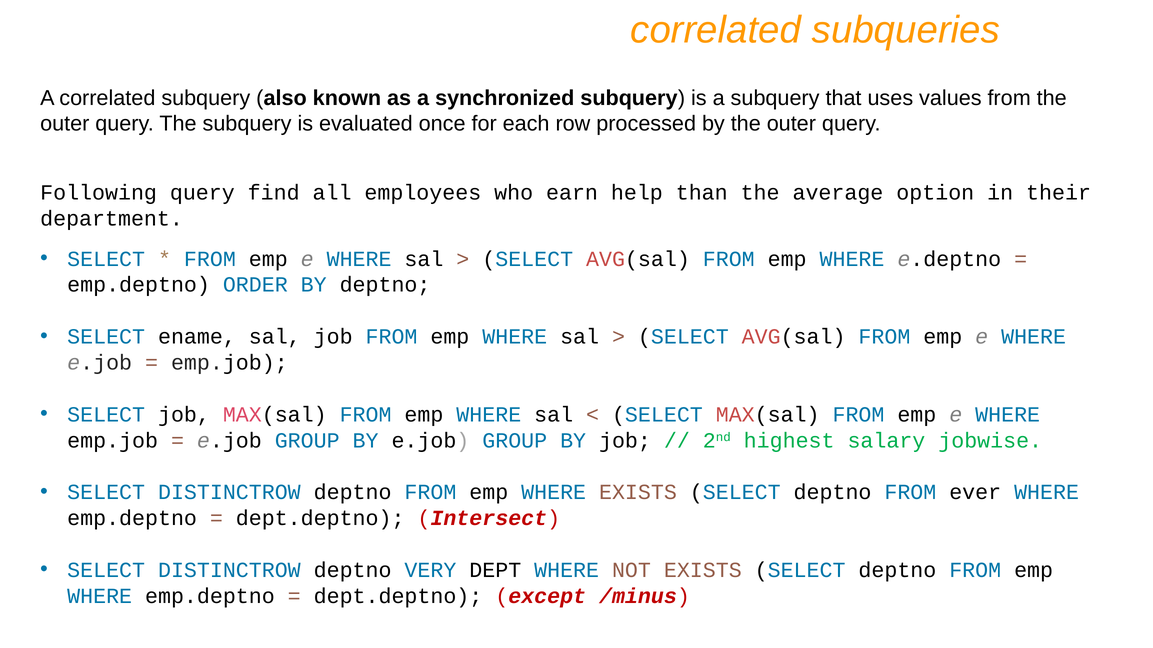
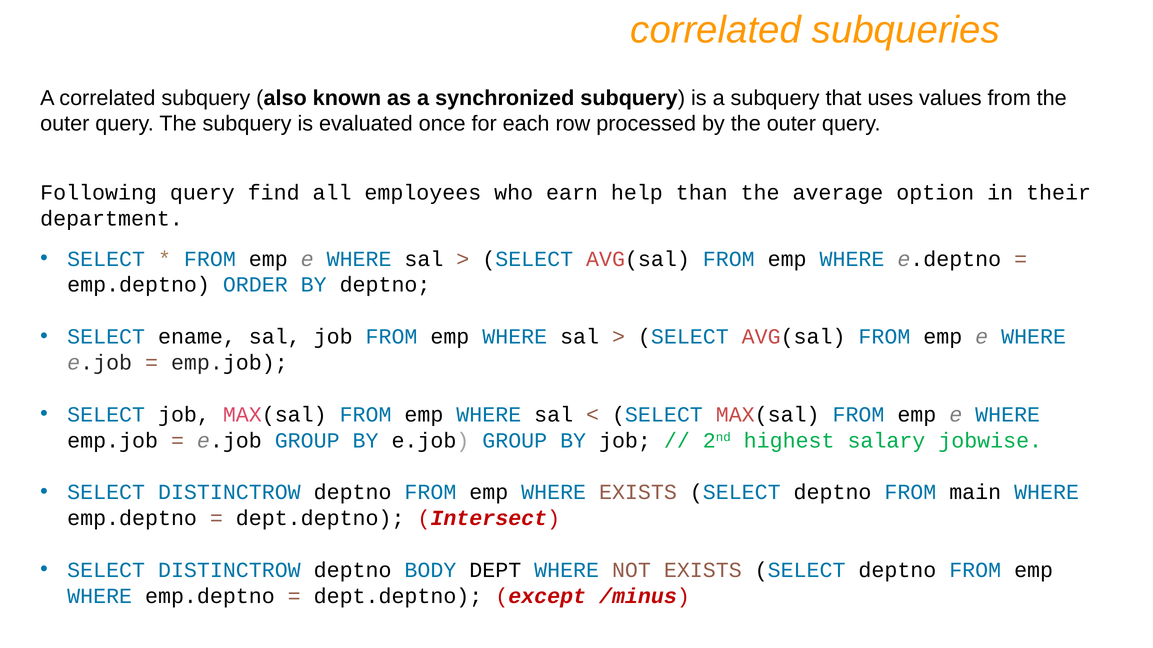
ever: ever -> main (975, 493)
VERY: VERY -> BODY (430, 570)
